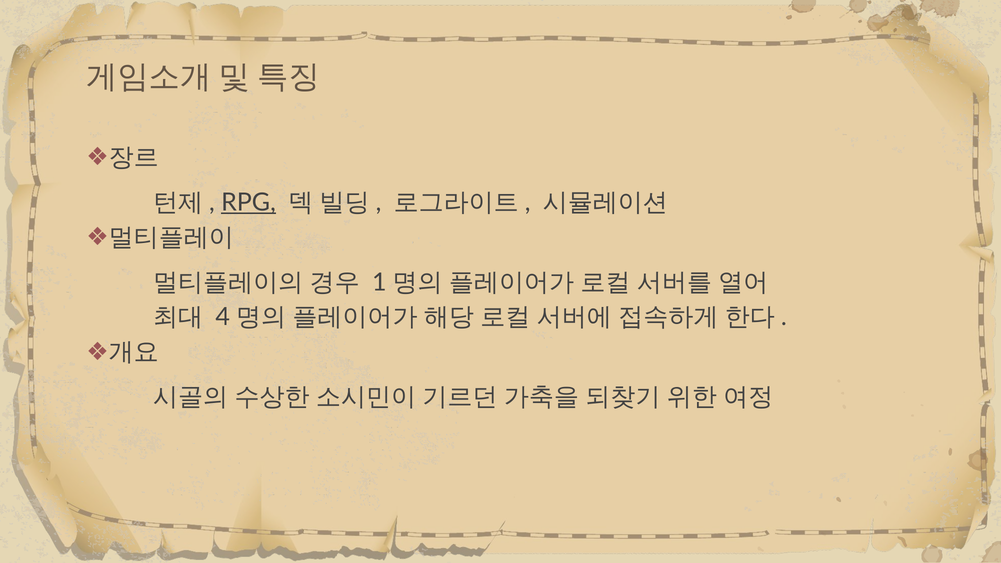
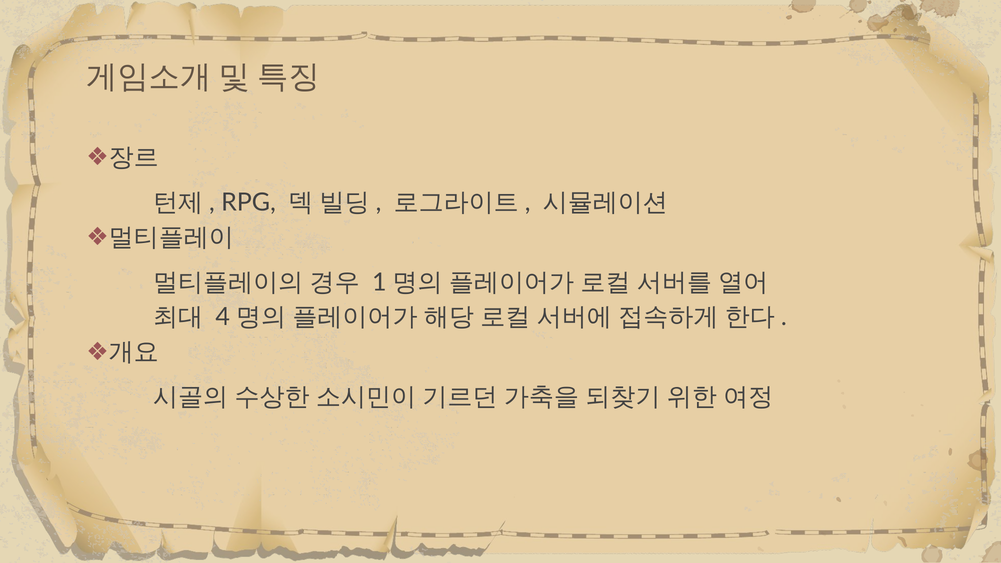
RPG underline: present -> none (248, 202)
